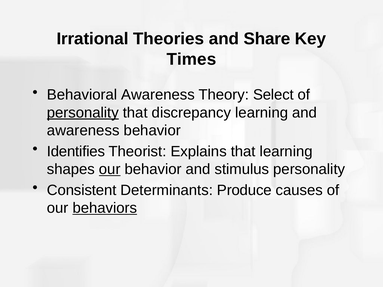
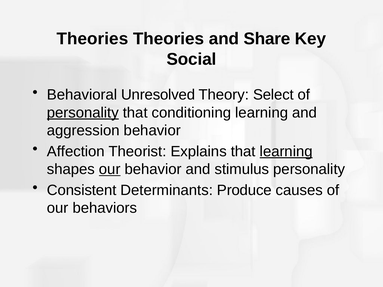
Irrational: Irrational -> Theories (92, 39)
Times: Times -> Social (192, 59)
Behavioral Awareness: Awareness -> Unresolved (158, 95)
discrepancy: discrepancy -> conditioning (191, 113)
awareness: awareness -> aggression (83, 131)
Identifies: Identifies -> Affection (76, 152)
learning underline: none -> present (286, 152)
behaviors underline: present -> none (105, 208)
